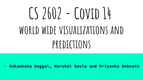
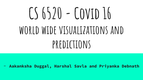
2602: 2602 -> 6520 (52, 14)
14: 14 -> 16 (107, 14)
